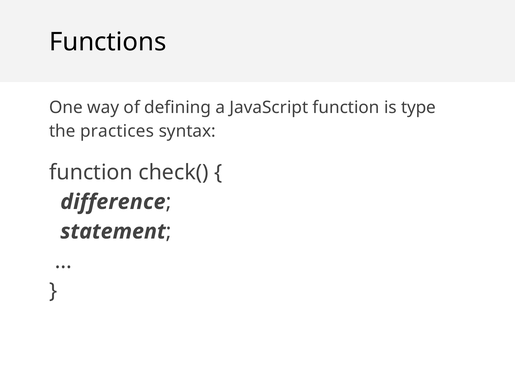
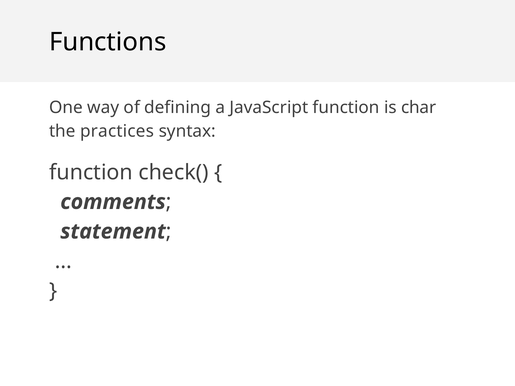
type: type -> char (419, 108)
difference: difference -> comments (113, 202)
